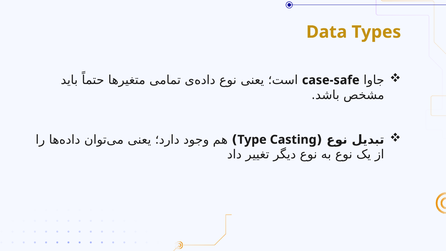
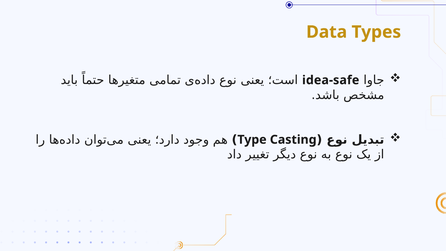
case-safe: case-safe -> idea-safe (331, 80)
